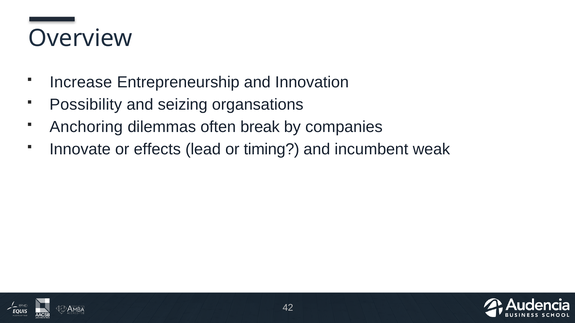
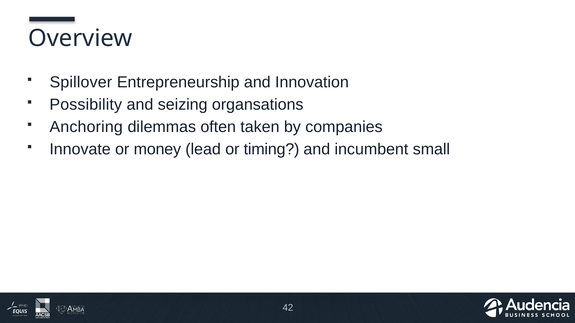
Increase: Increase -> Spillover (81, 82)
break: break -> taken (260, 127)
effects: effects -> money (157, 149)
weak: weak -> small (431, 149)
